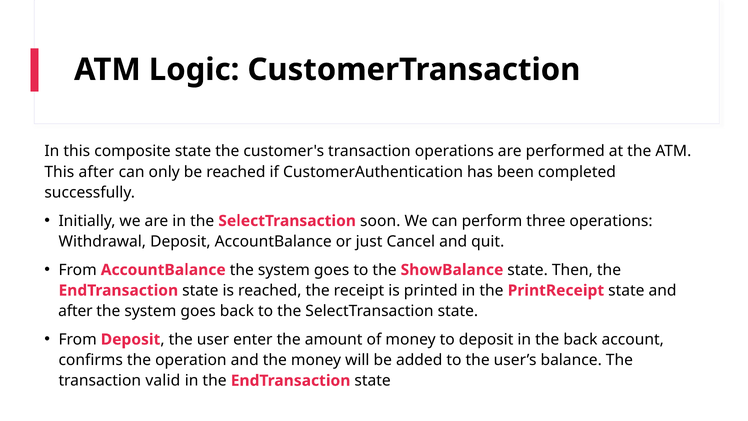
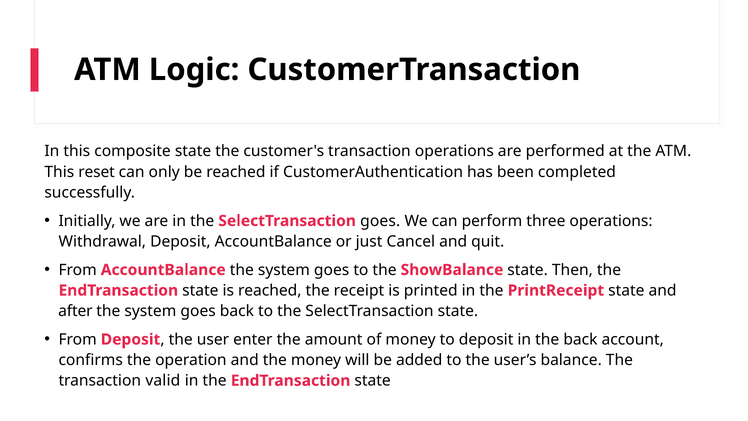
This after: after -> reset (97, 172)
SelectTransaction soon: soon -> goes (380, 221)
